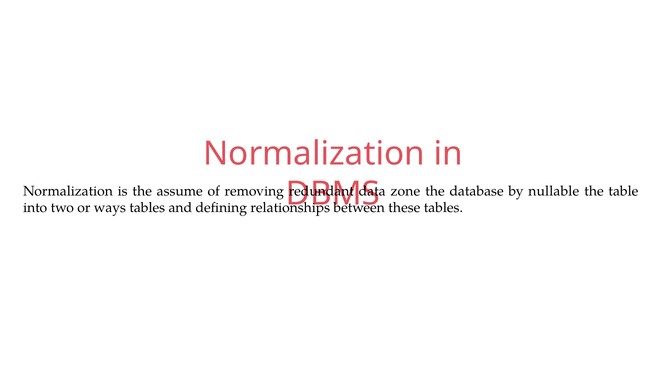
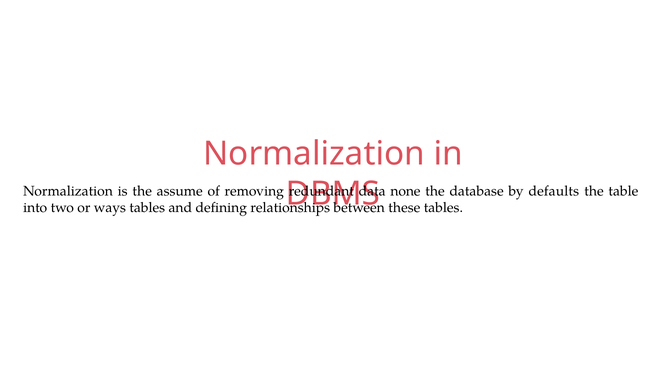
zone: zone -> none (405, 191)
nullable: nullable -> defaults (554, 191)
